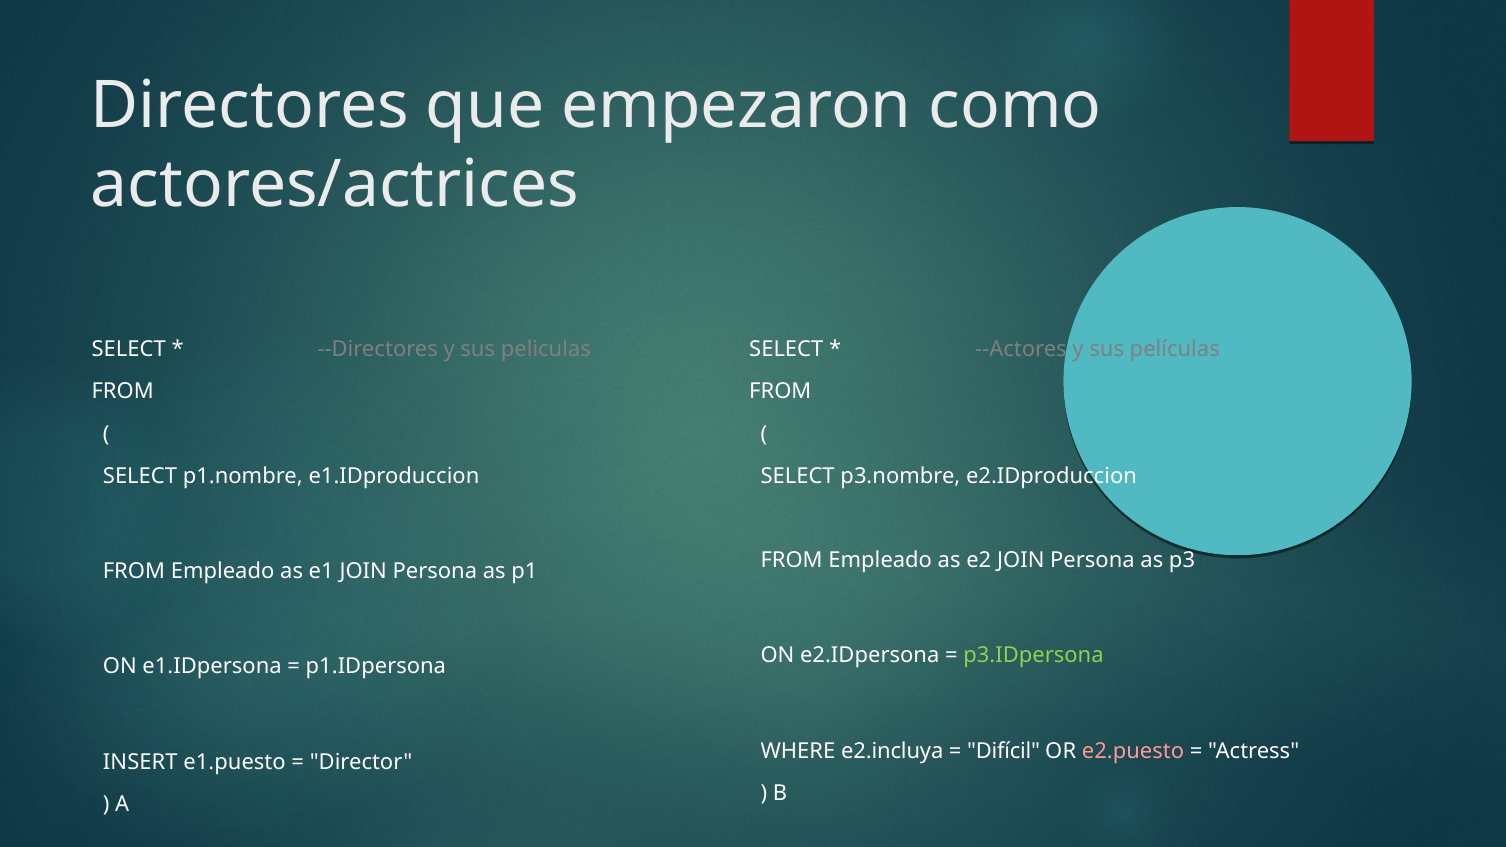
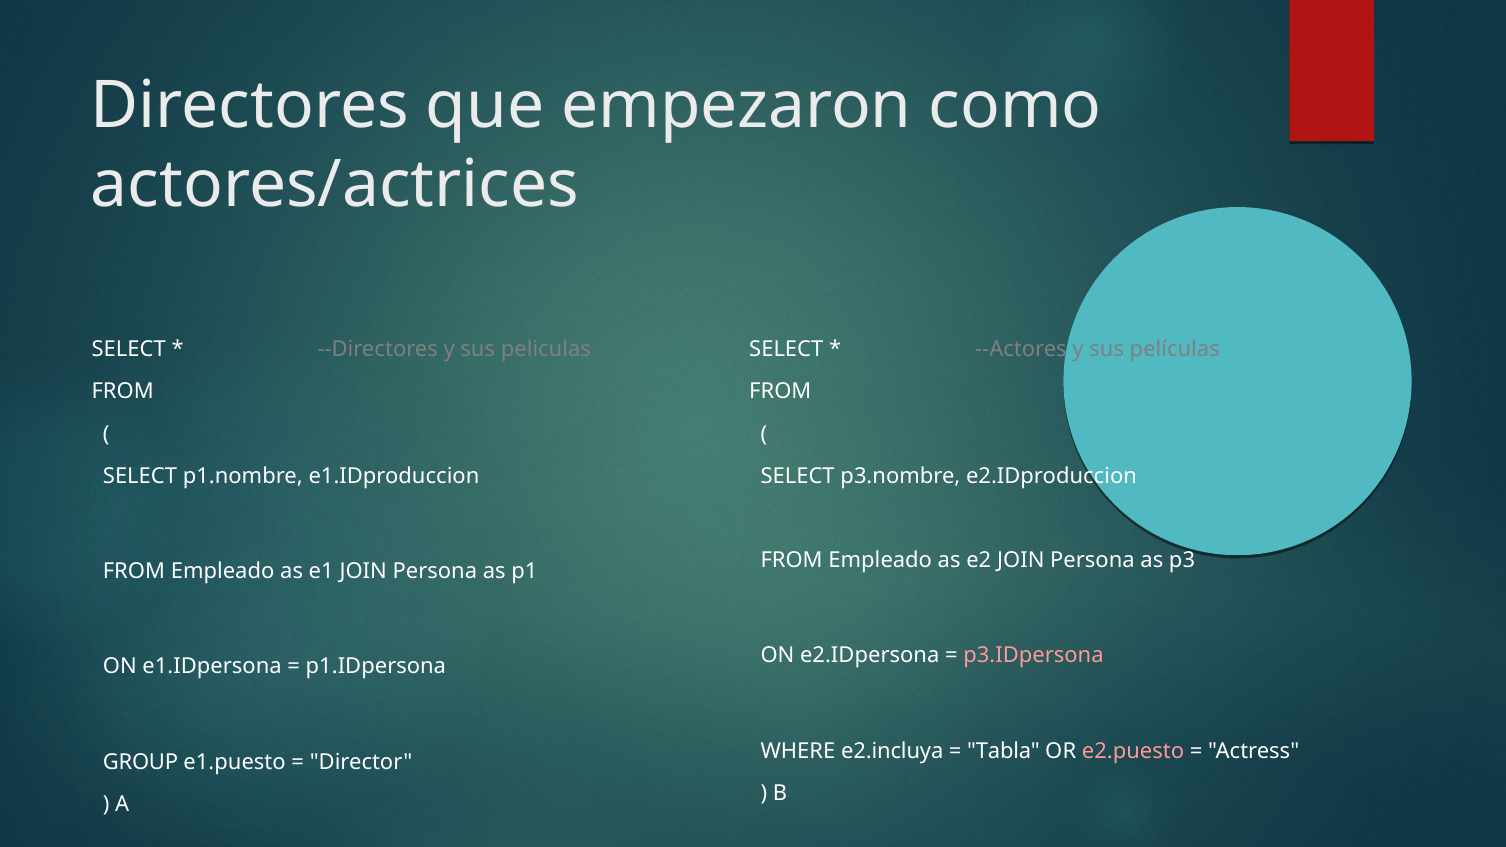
p3.IDpersona colour: light green -> pink (1033, 655)
Difícil: Difícil -> Tabla (1004, 751)
INSERT: INSERT -> GROUP (140, 762)
